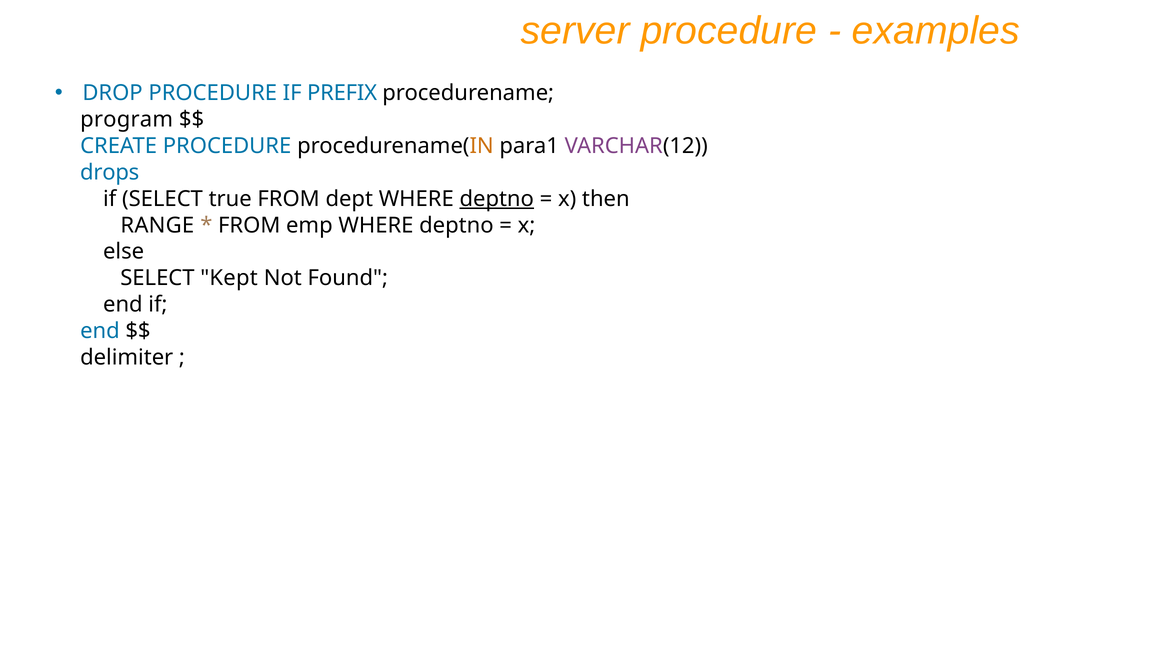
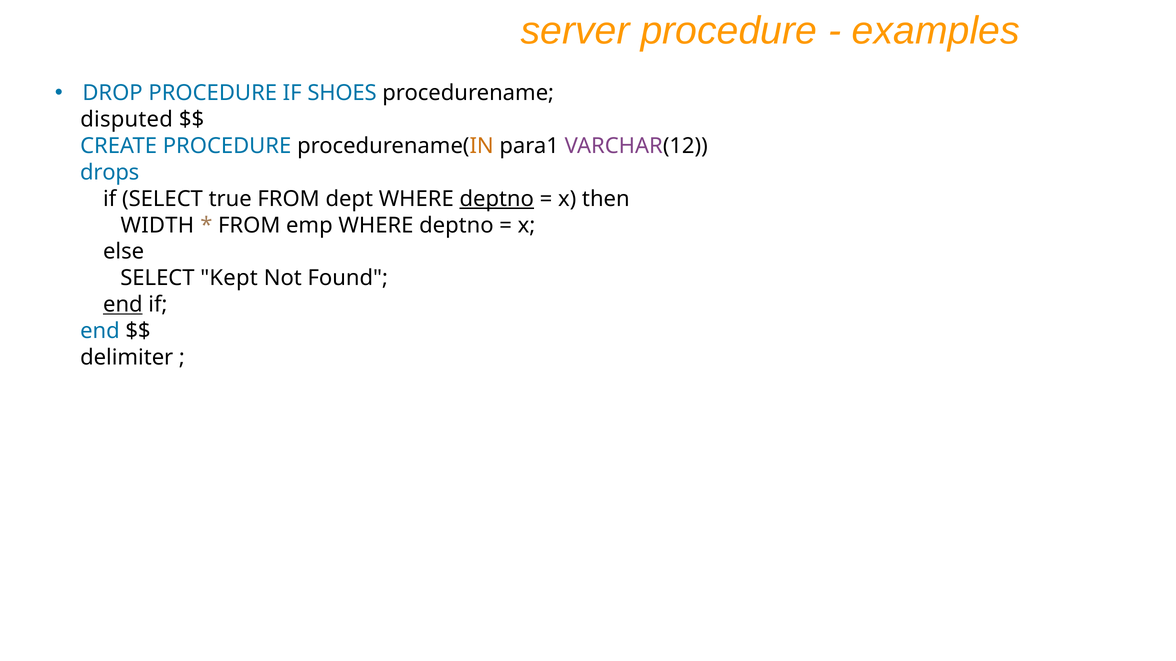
PREFIX: PREFIX -> SHOES (342, 93)
program: program -> disputed (127, 120)
RANGE: RANGE -> WIDTH (157, 225)
end underline: none -> present (123, 305)
